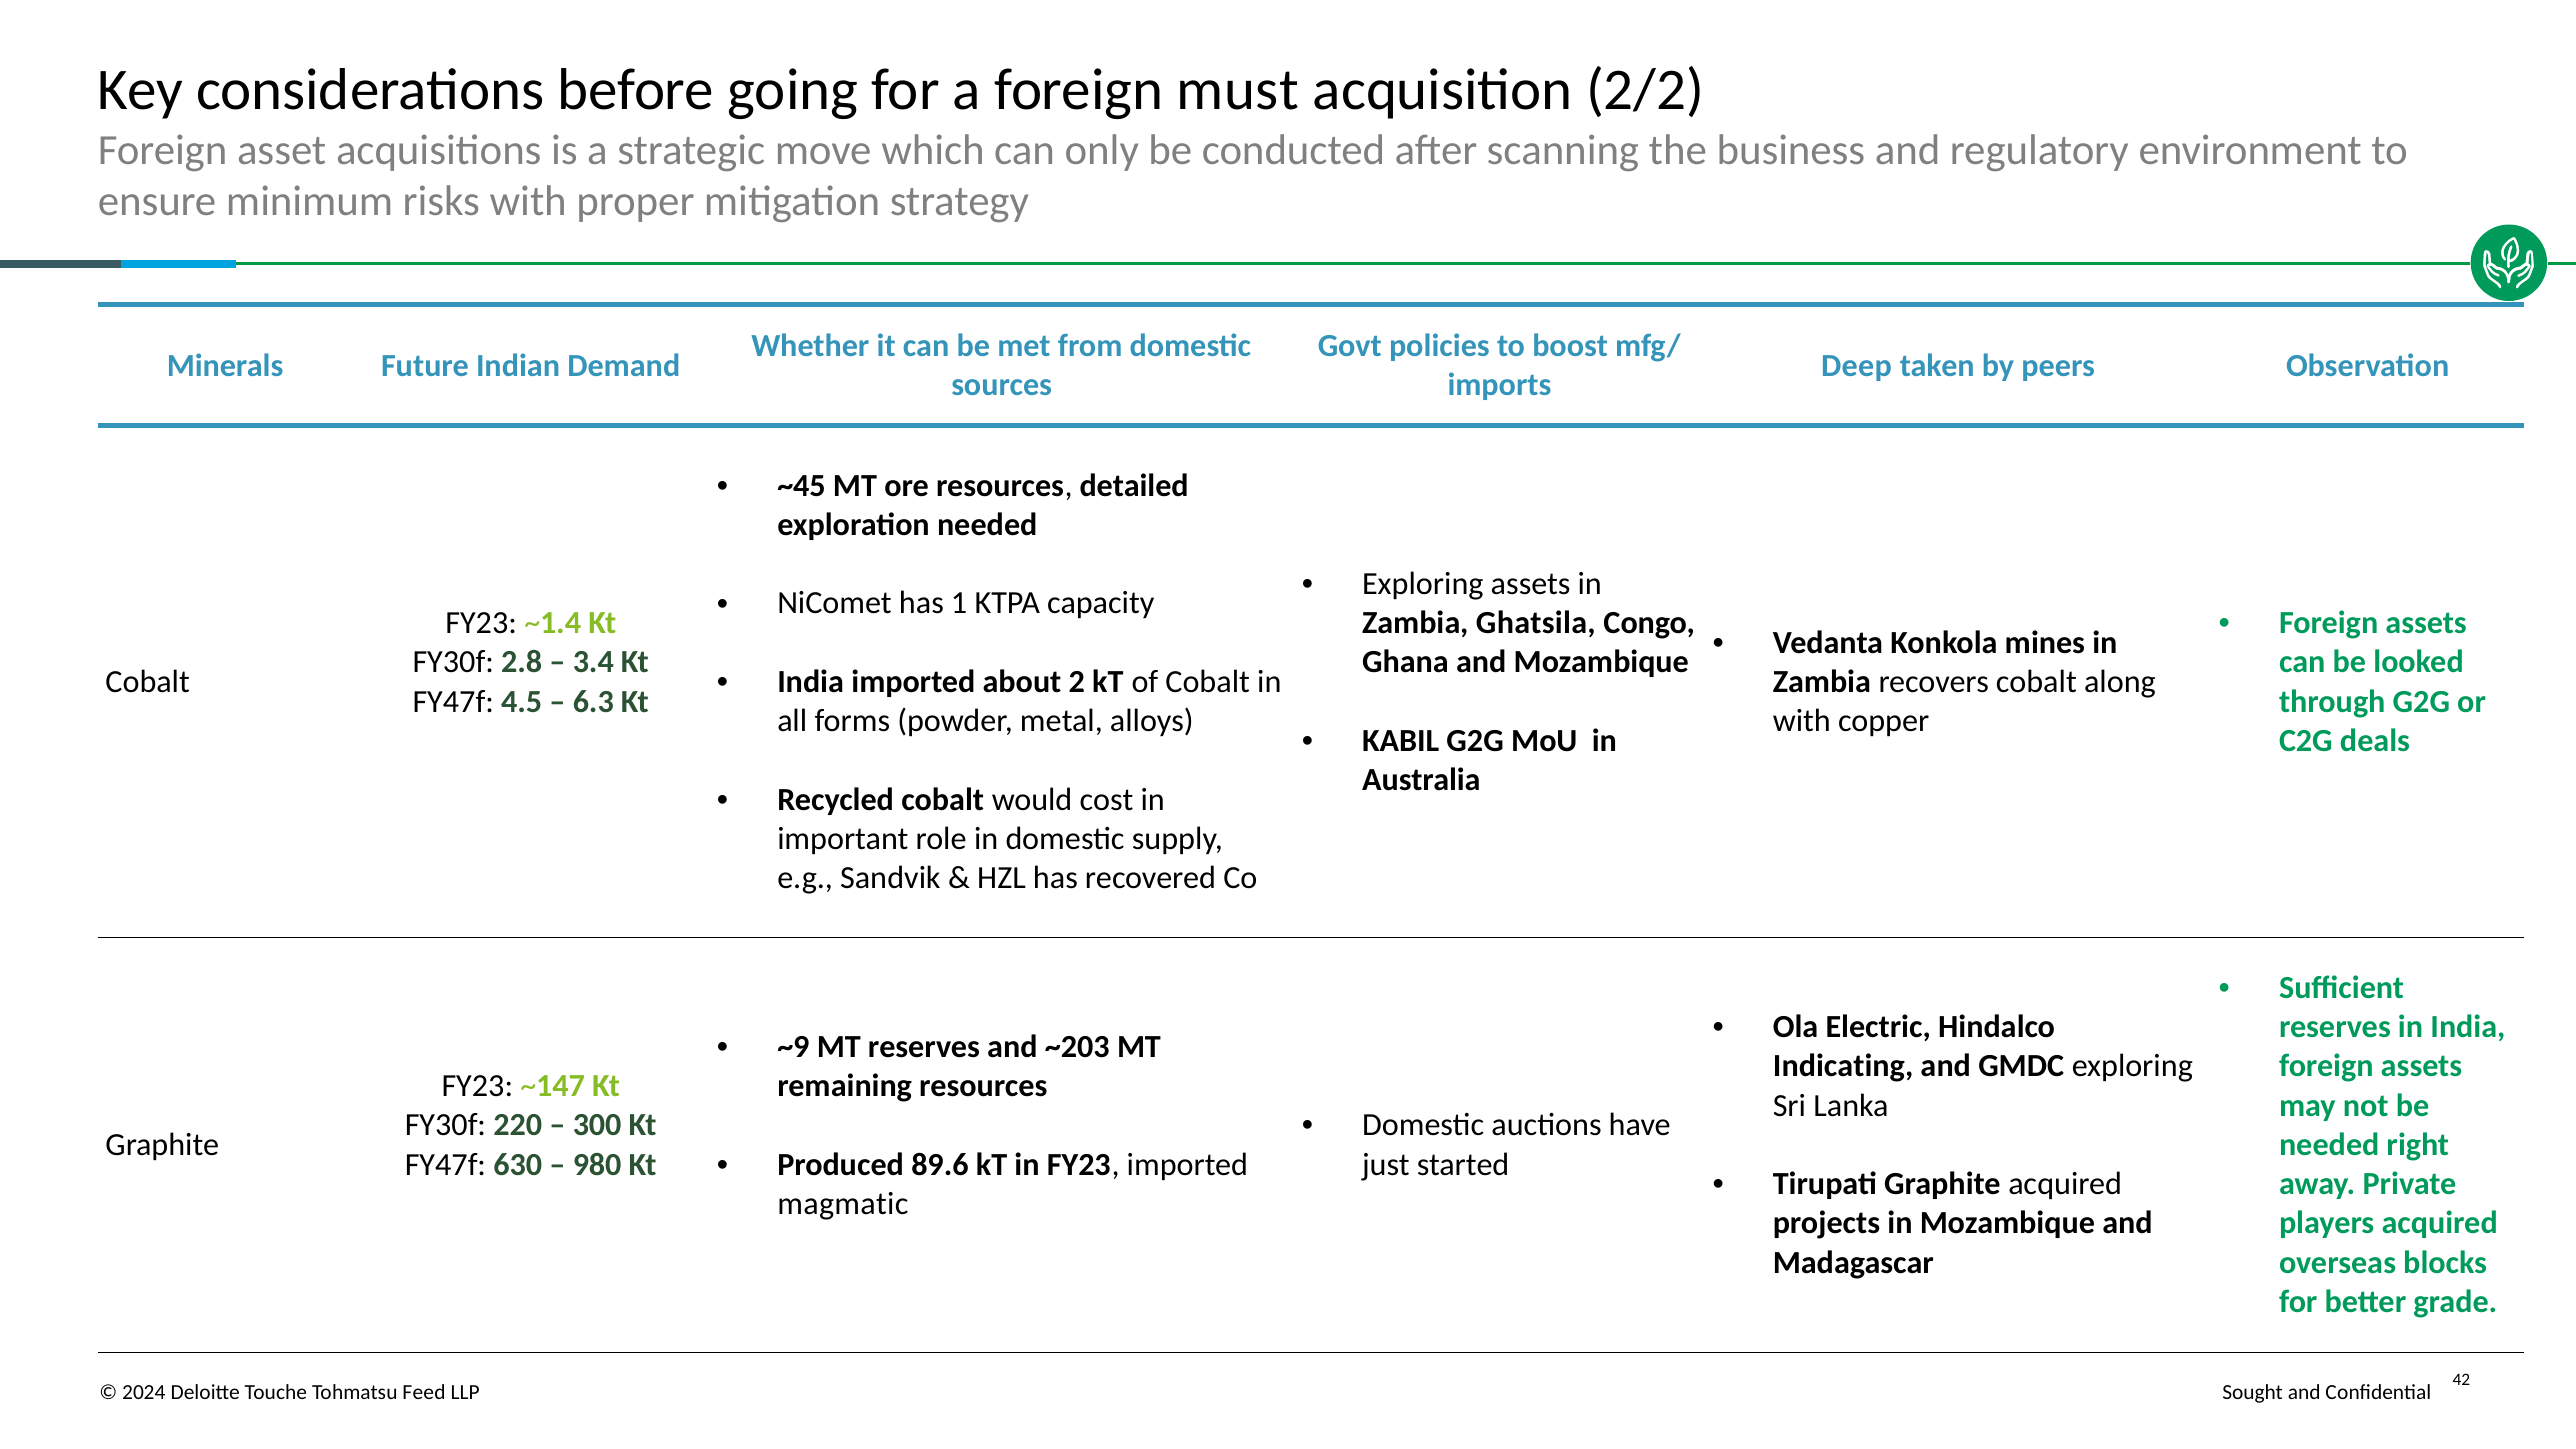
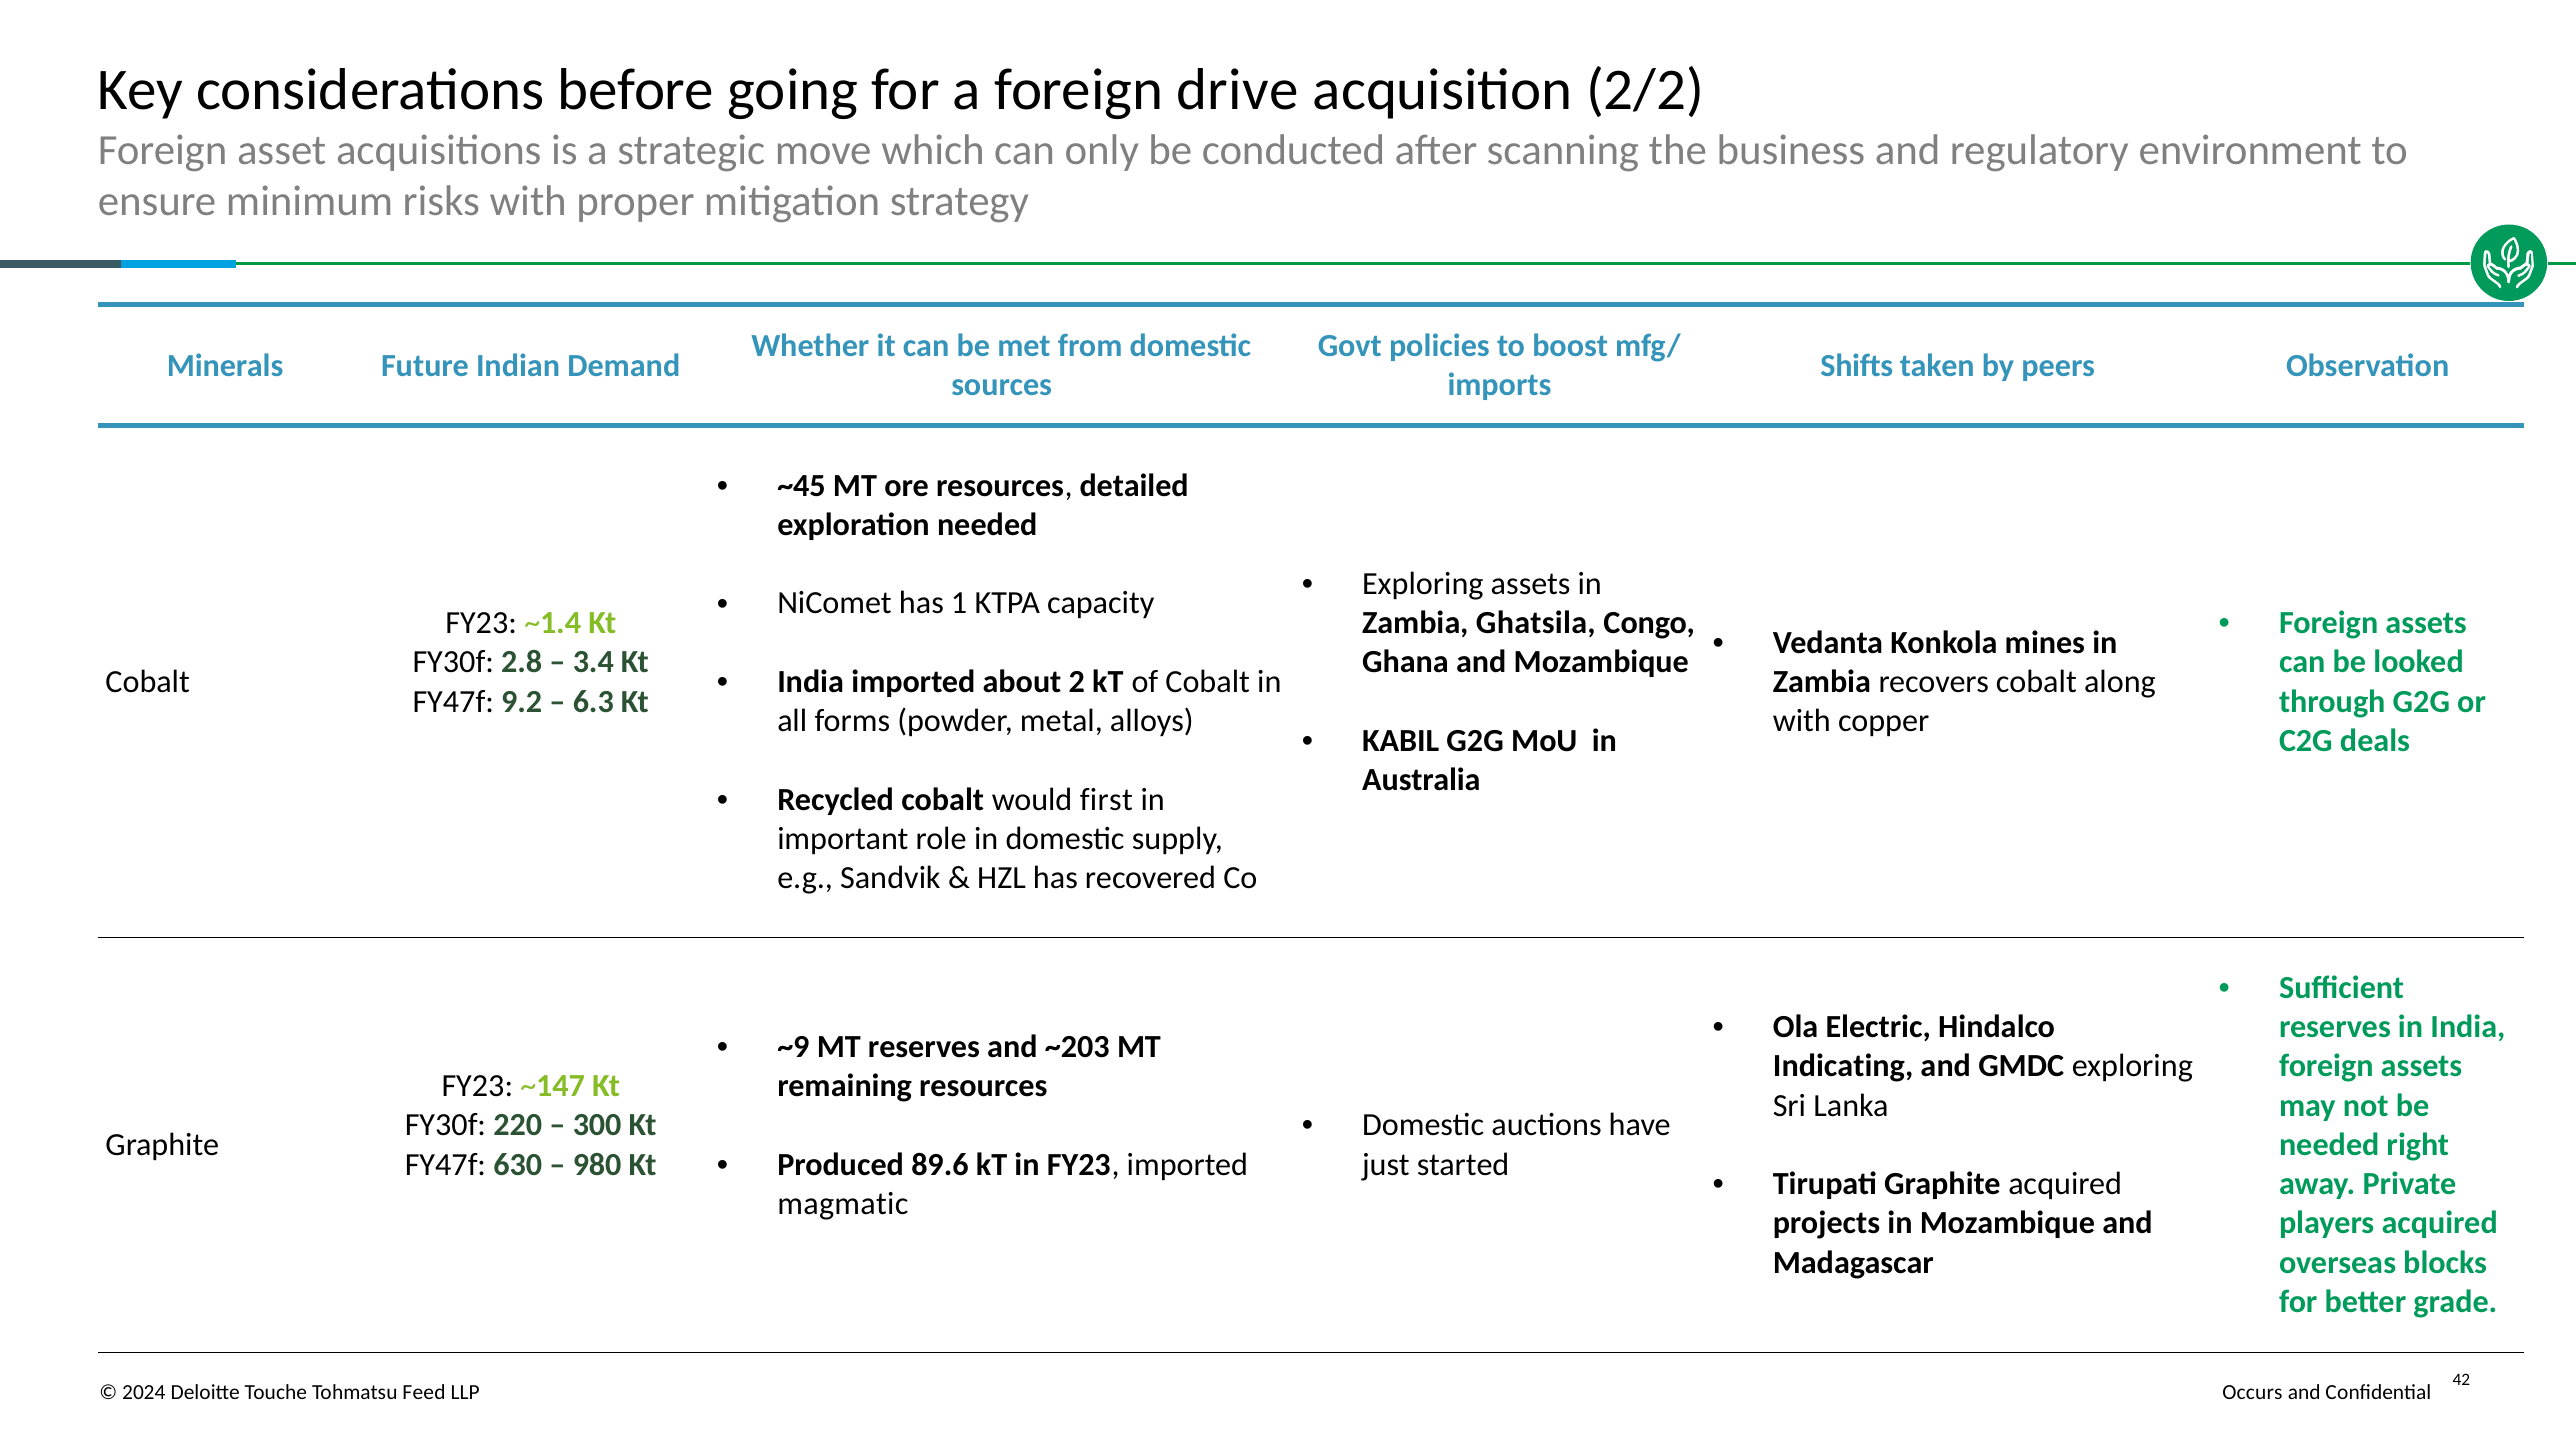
must: must -> drive (1238, 90)
Deep: Deep -> Shifts (1857, 365)
4.5: 4.5 -> 9.2 (522, 701)
cost: cost -> first (1106, 800)
Sought: Sought -> Occurs (2252, 1392)
